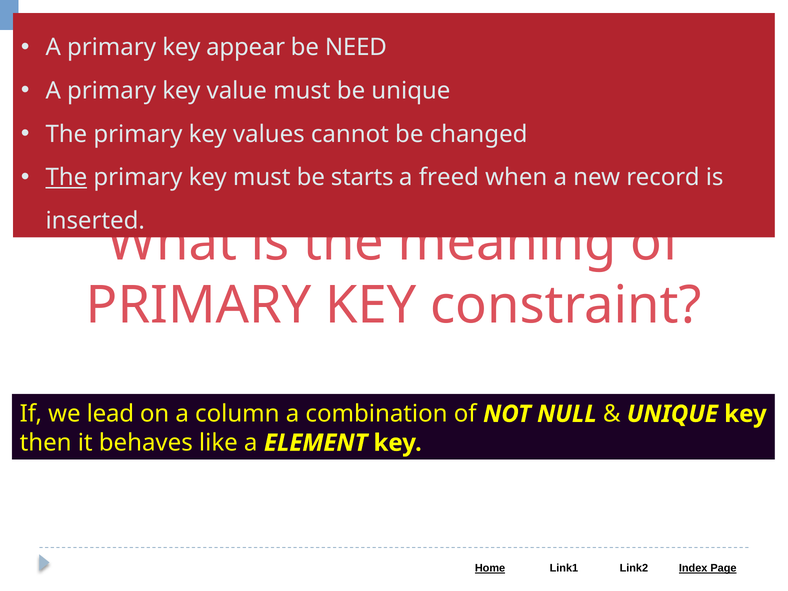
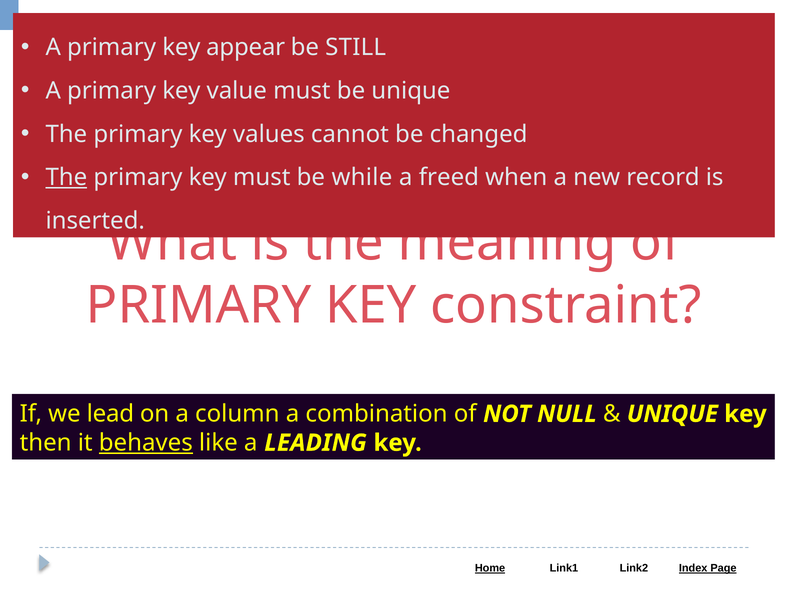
NEED: NEED -> STILL (356, 48)
starts: starts -> while (362, 177)
behaves underline: none -> present (146, 443)
ELEMENT: ELEMENT -> LEADING (316, 443)
